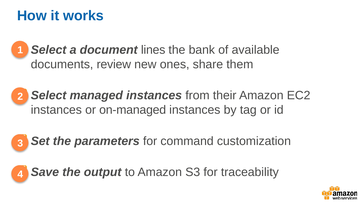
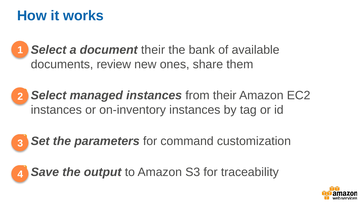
document lines: lines -> their (153, 50)
on-managed: on-managed -> on-inventory (133, 110)
